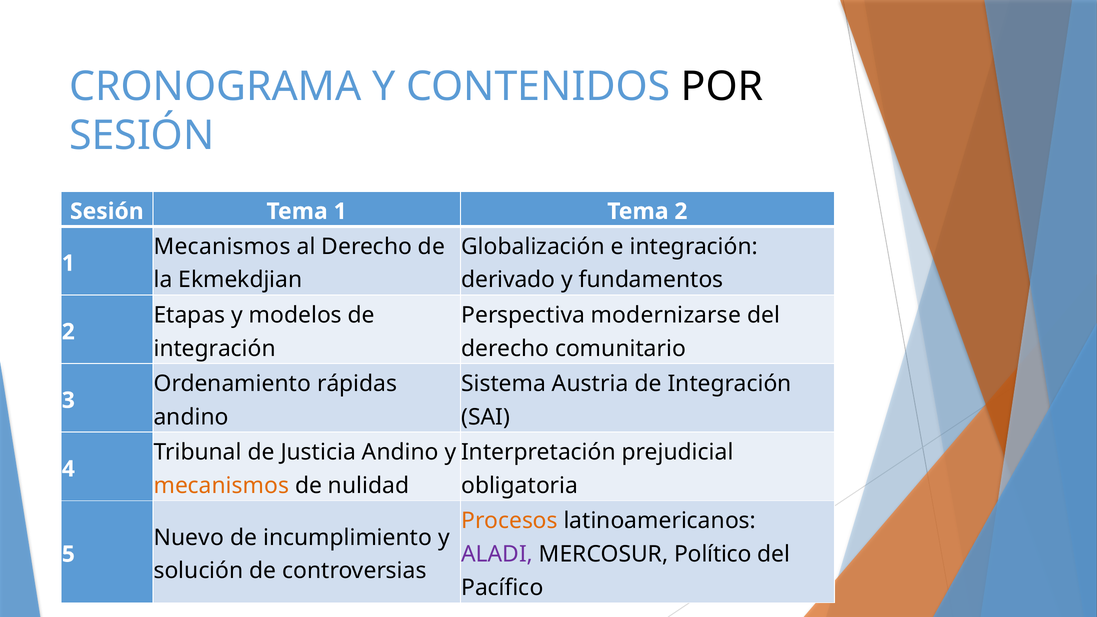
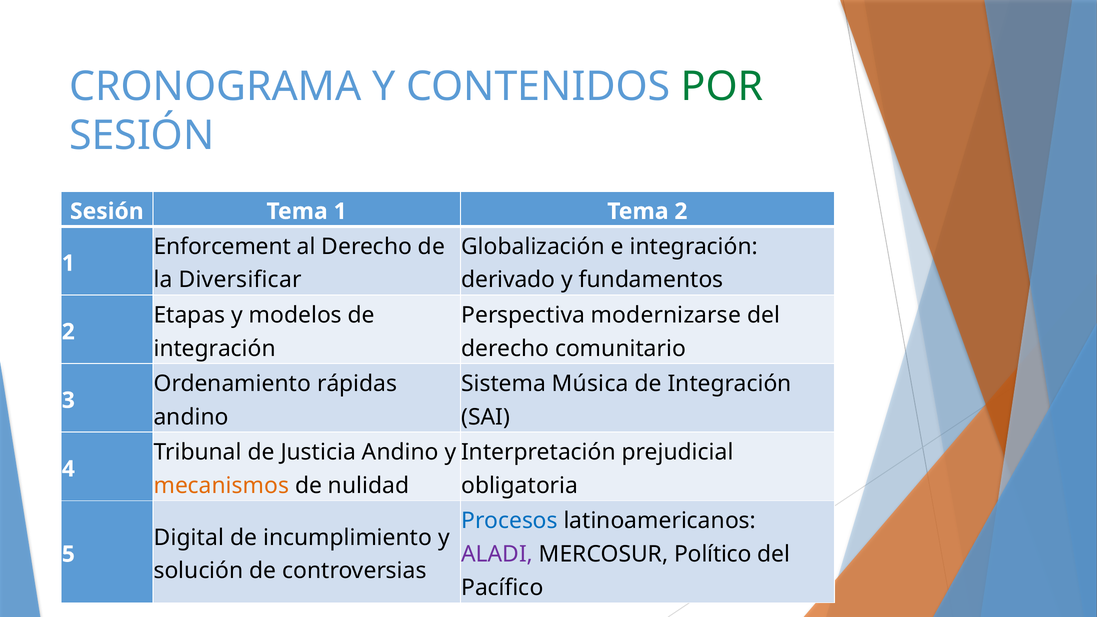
POR colour: black -> green (722, 87)
Mecanismos: Mecanismos -> Enforcement (222, 247)
Ekmekdjian: Ekmekdjian -> Diversificar (240, 280)
Austria: Austria -> Música (590, 384)
Procesos colour: orange -> blue (509, 521)
Nuevo: Nuevo -> Digital (189, 538)
